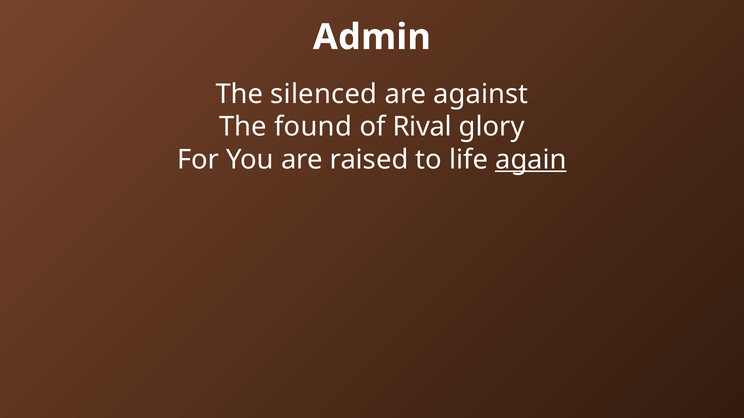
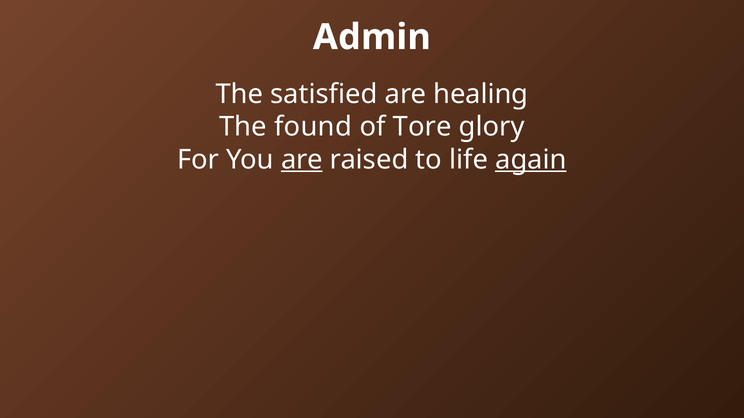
silenced: silenced -> satisfied (324, 94)
against: against -> healing (481, 94)
Rival: Rival -> Tore (422, 127)
are underline: none -> present (302, 160)
